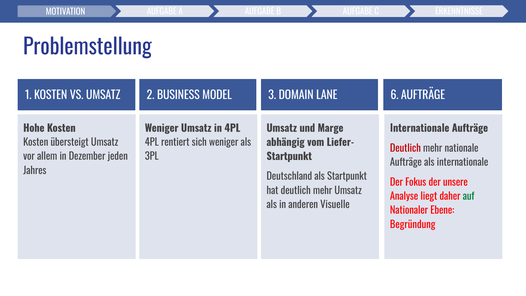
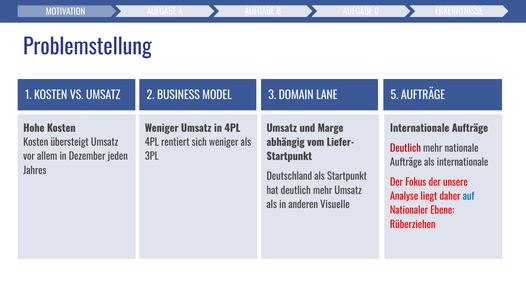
6: 6 -> 5 (394, 95)
auf colour: green -> blue (469, 196)
Begründung: Begründung -> Rüberziehen (413, 225)
